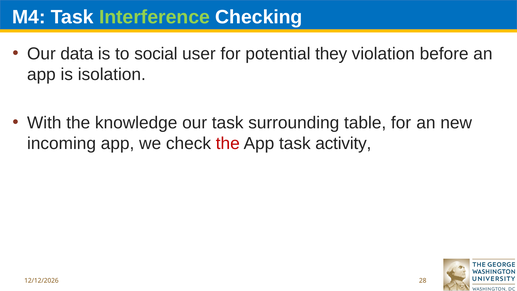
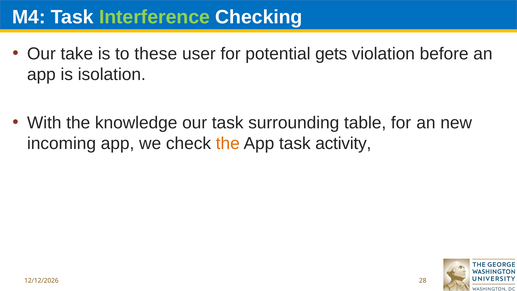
data: data -> take (77, 54)
social: social -> these (156, 54)
they: they -> gets (331, 54)
the colour: red -> orange (228, 143)
